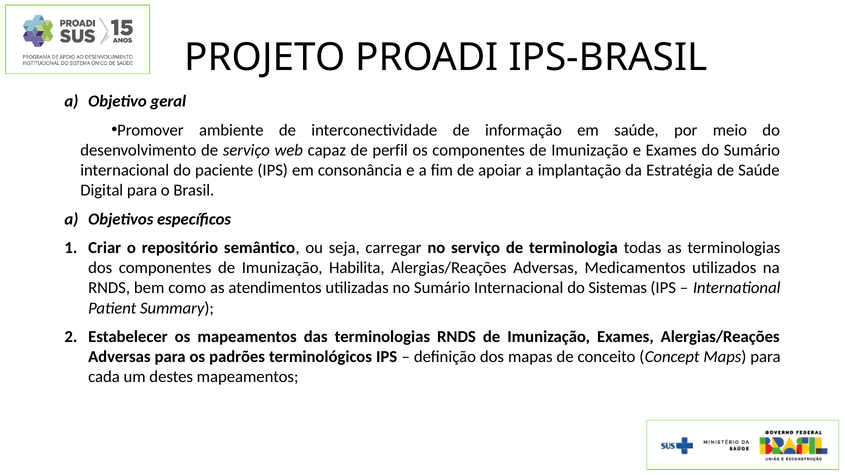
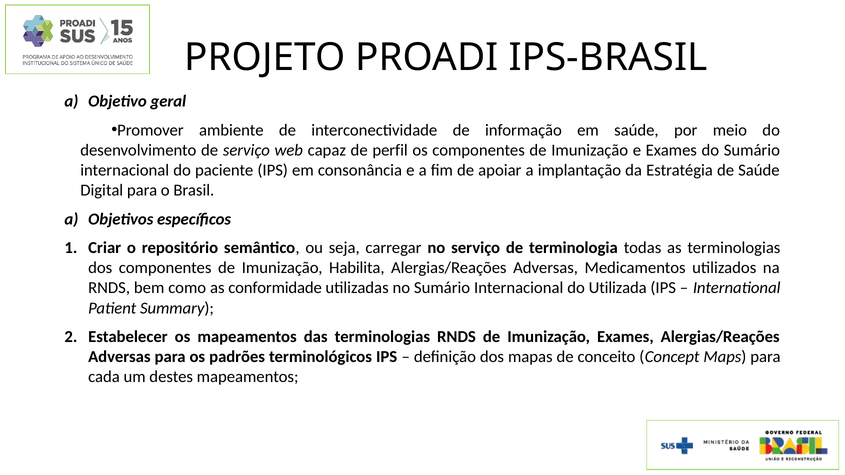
atendimentos: atendimentos -> conformidade (275, 288)
Sistemas: Sistemas -> Utilizada (618, 288)
